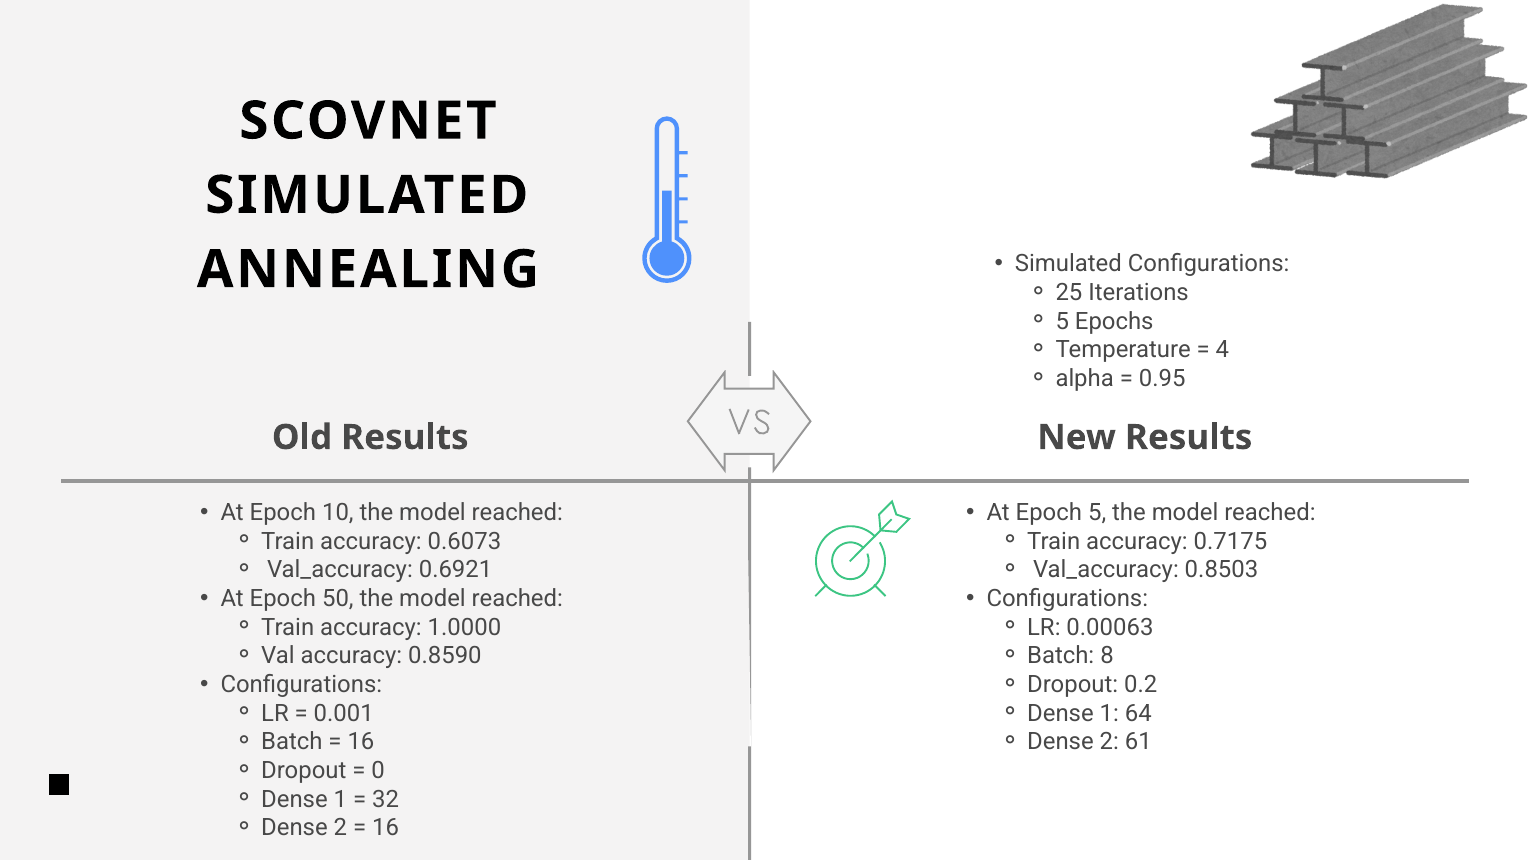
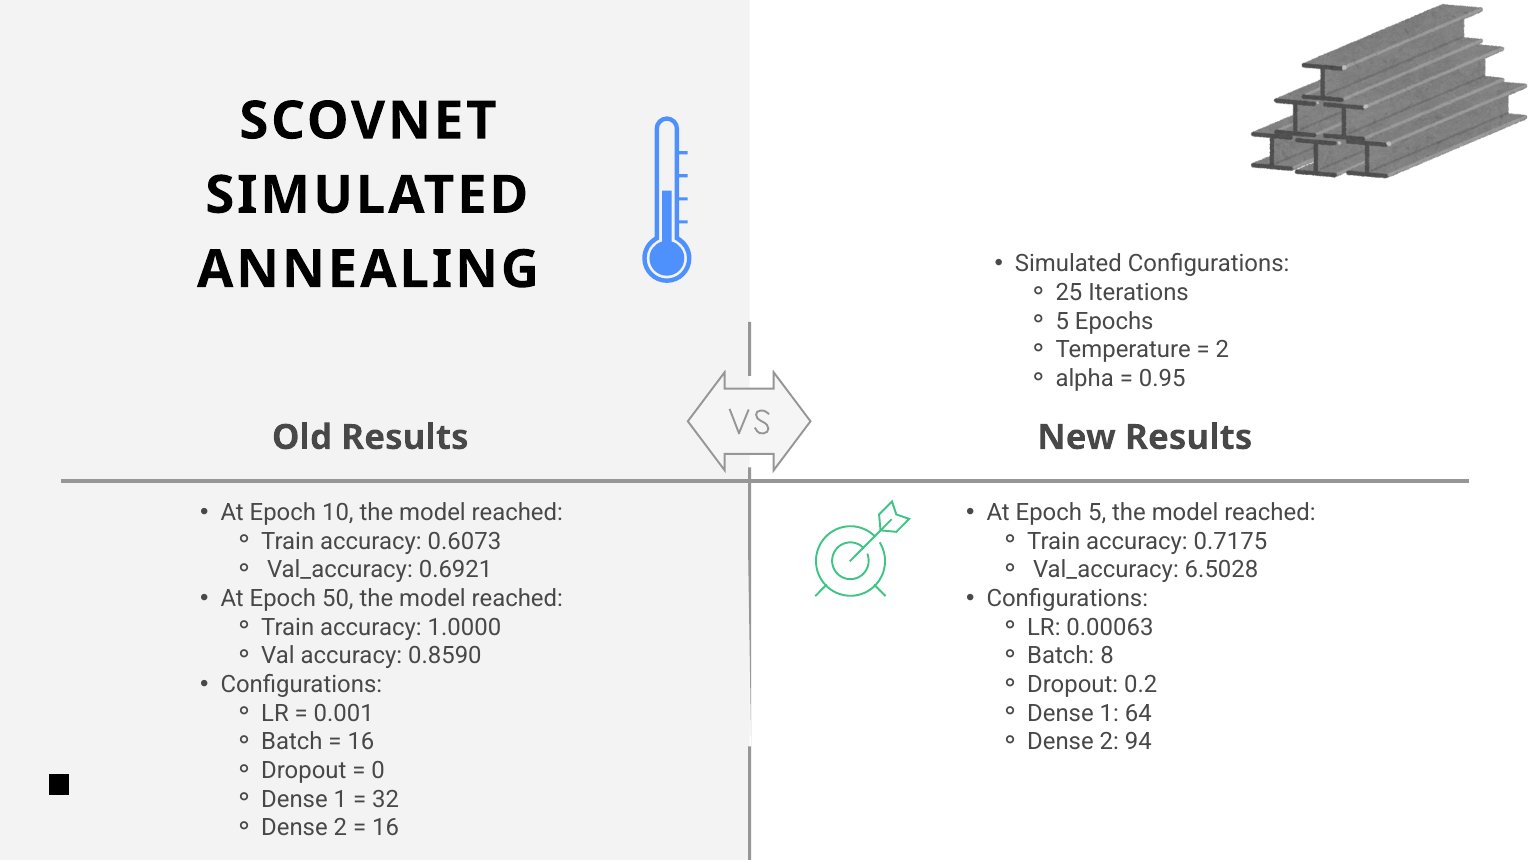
4: 4 -> 2 (1222, 350)
0.8503: 0.8503 -> 6.5028 (1222, 570)
61: 61 -> 94 (1138, 742)
